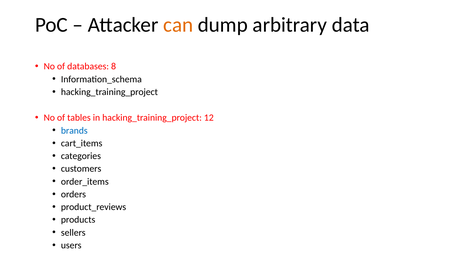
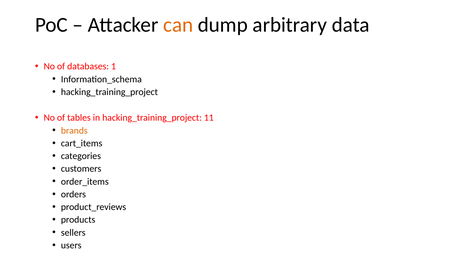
8: 8 -> 1 (114, 66)
12: 12 -> 11 (209, 118)
brands colour: blue -> orange (74, 130)
